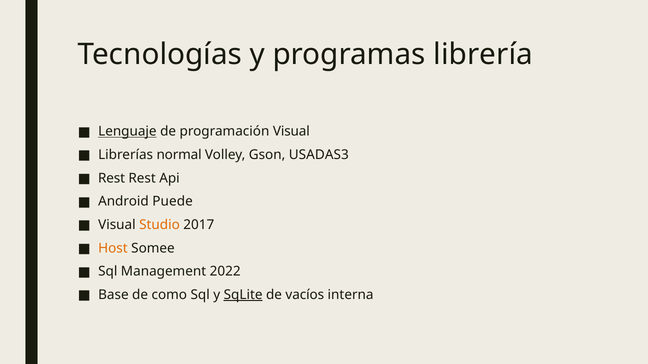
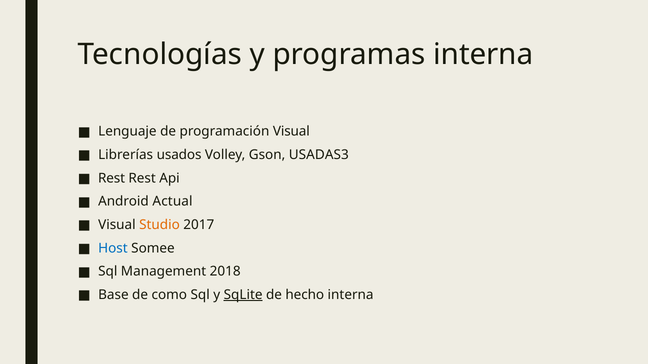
programas librería: librería -> interna (483, 54)
Lenguaje underline: present -> none (127, 132)
normal: normal -> usados (179, 155)
Puede: Puede -> Actual (173, 202)
Host colour: orange -> blue (113, 248)
2022: 2022 -> 2018 (225, 272)
vacíos: vacíos -> hecho (305, 295)
